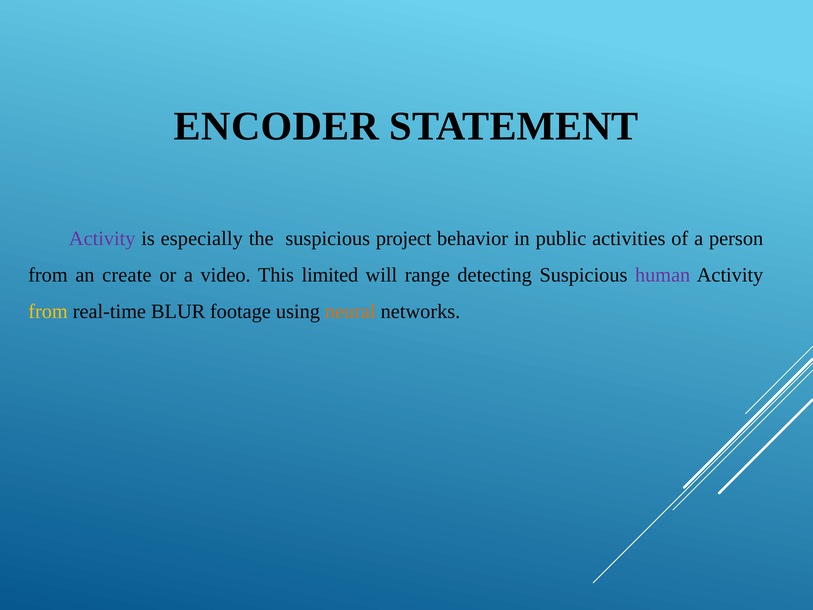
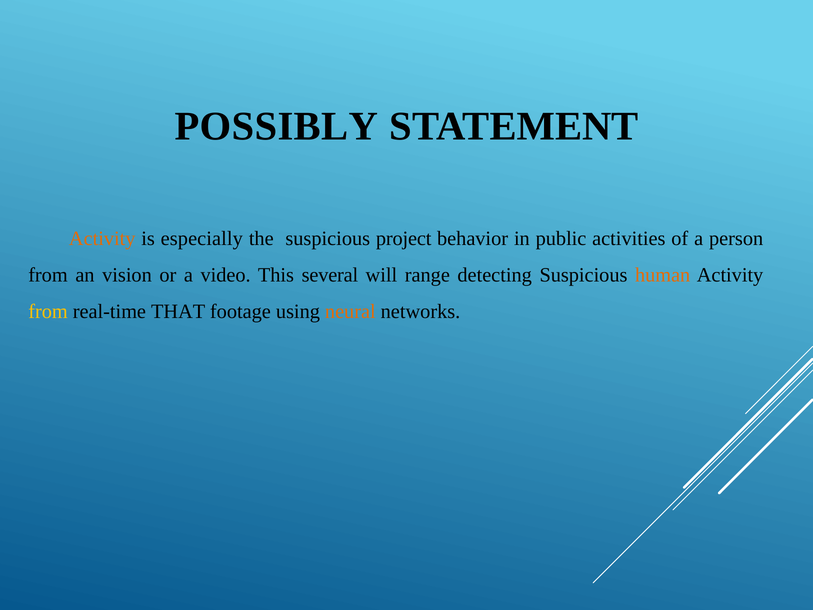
ENCODER: ENCODER -> POSSIBLY (276, 126)
Activity colour: purple -> orange (102, 238)
create: create -> vision (127, 275)
limited: limited -> several (330, 275)
human colour: purple -> orange (663, 275)
BLUR: BLUR -> THAT (178, 311)
